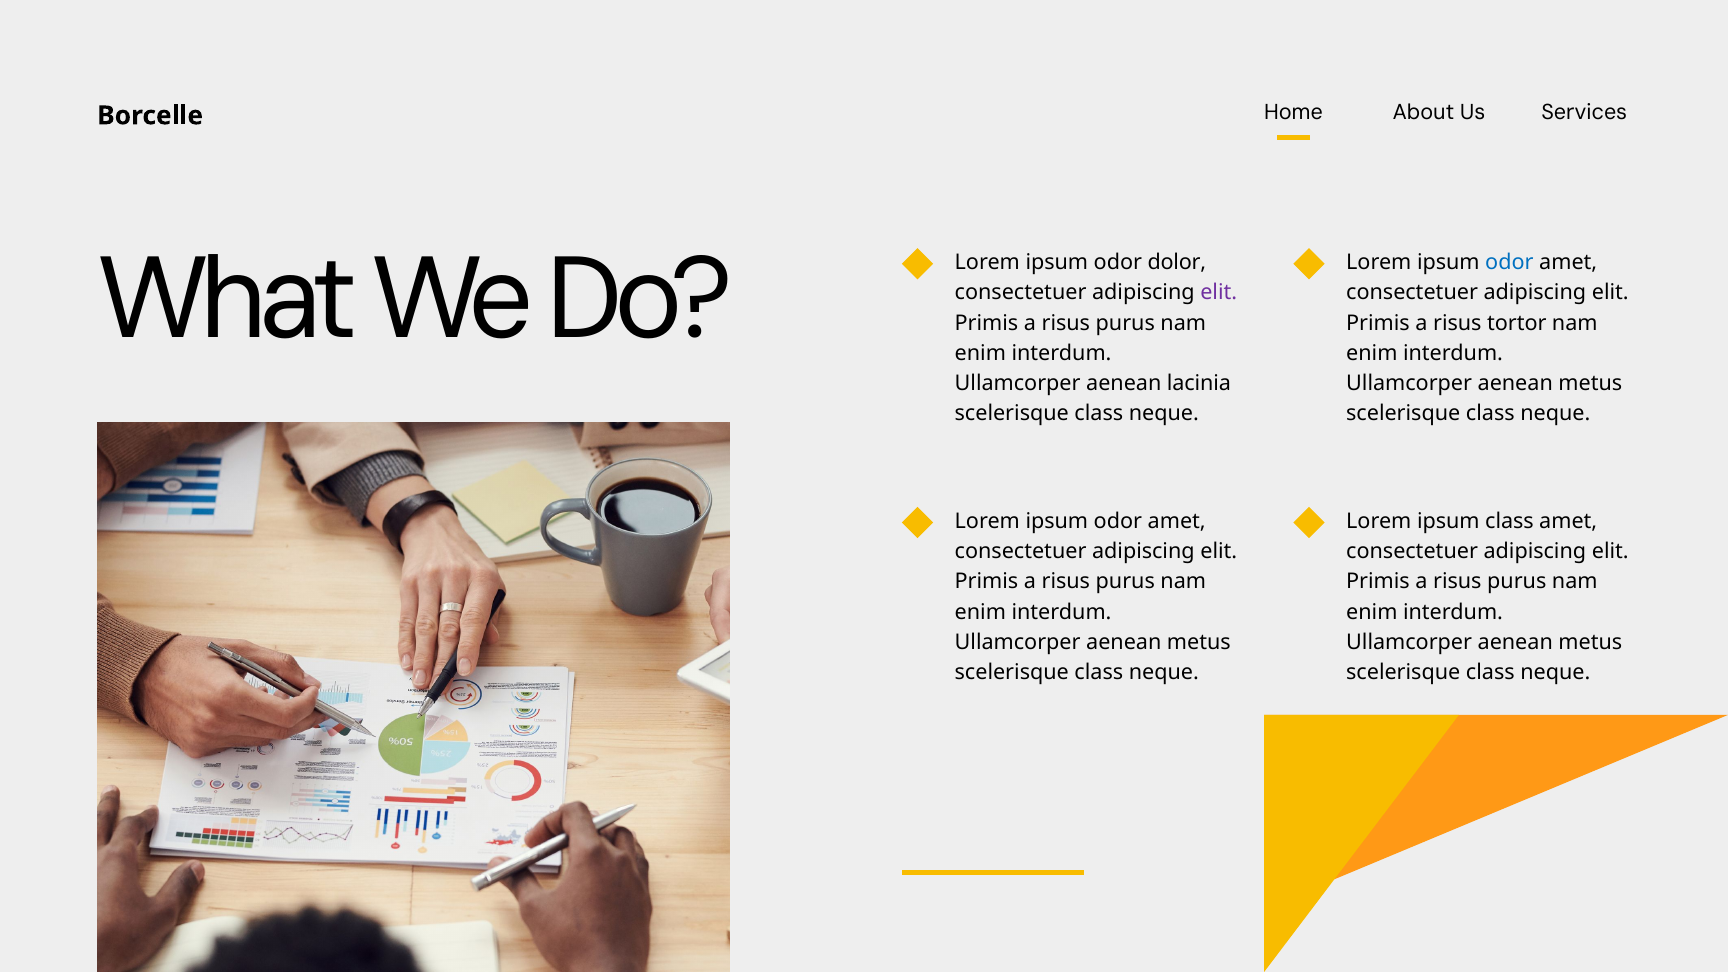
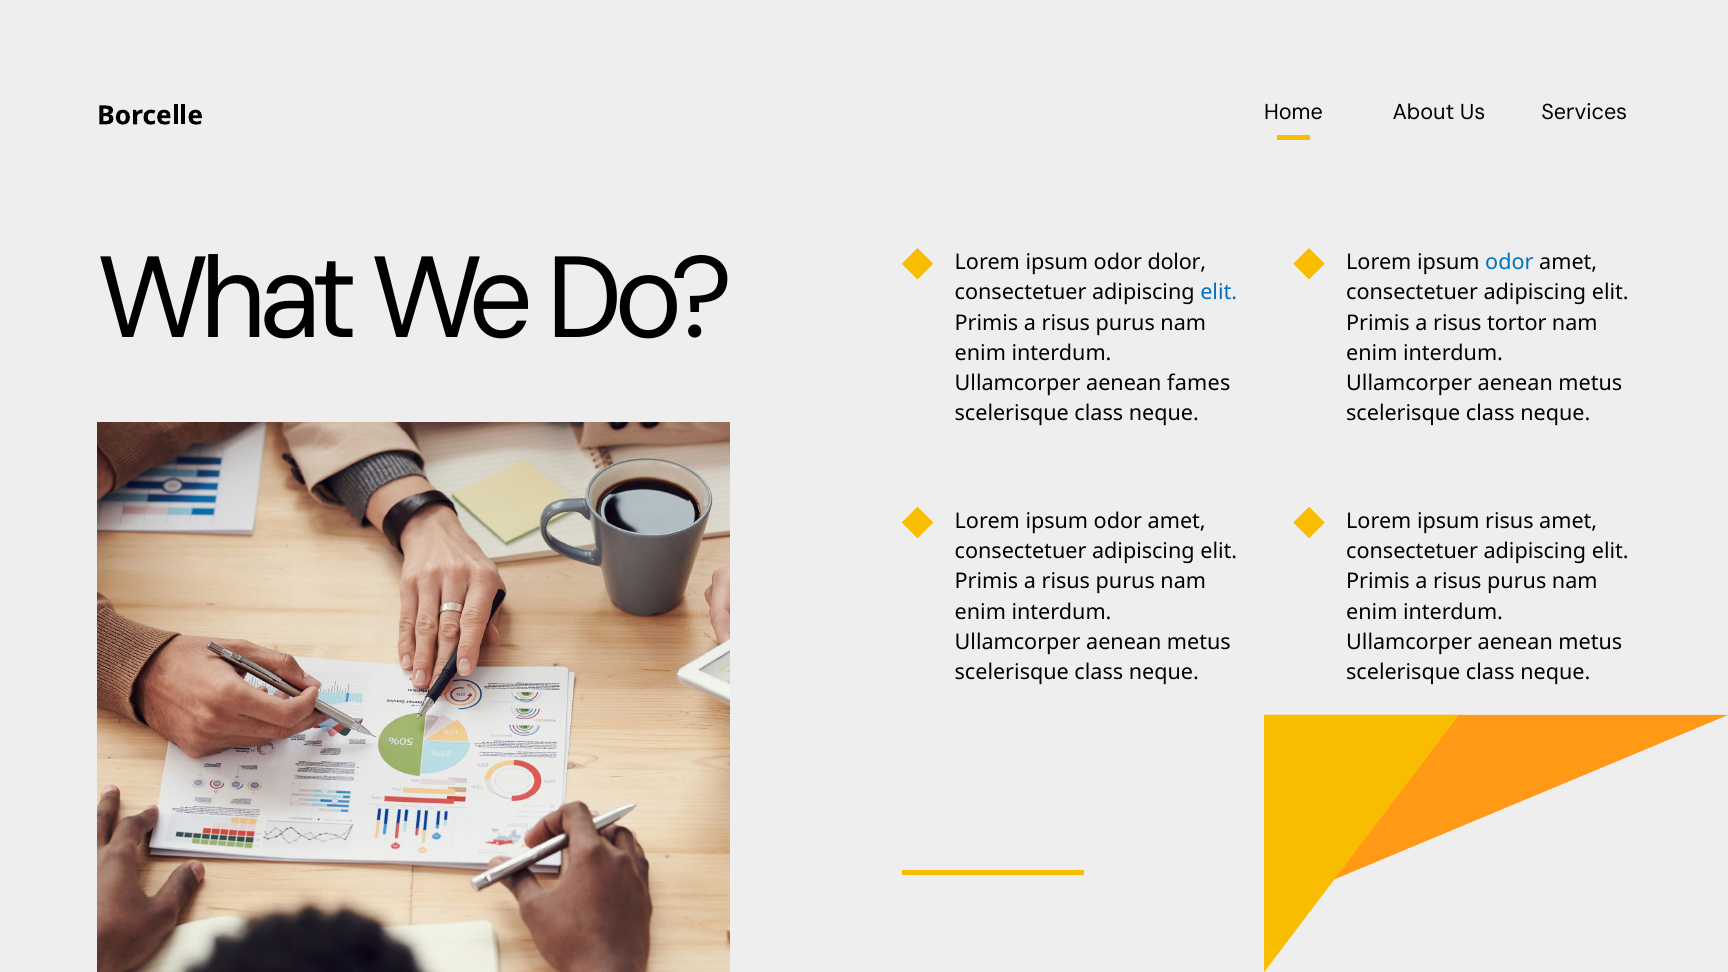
elit colour: purple -> blue (1219, 293)
lacinia: lacinia -> fames (1199, 383)
ipsum class: class -> risus (1509, 521)
